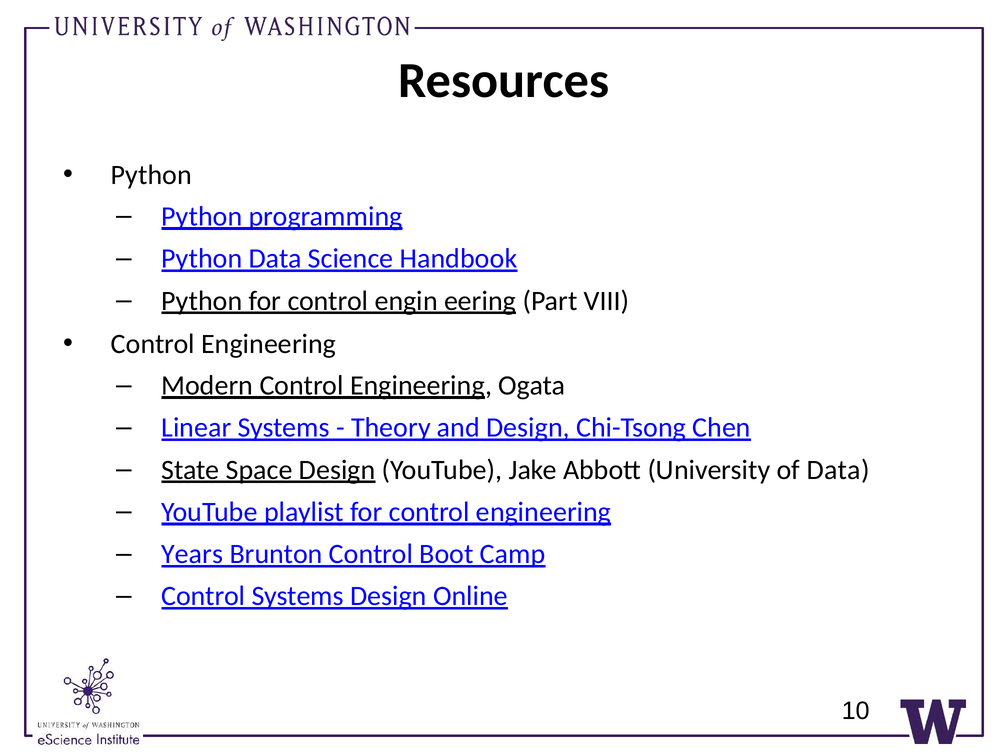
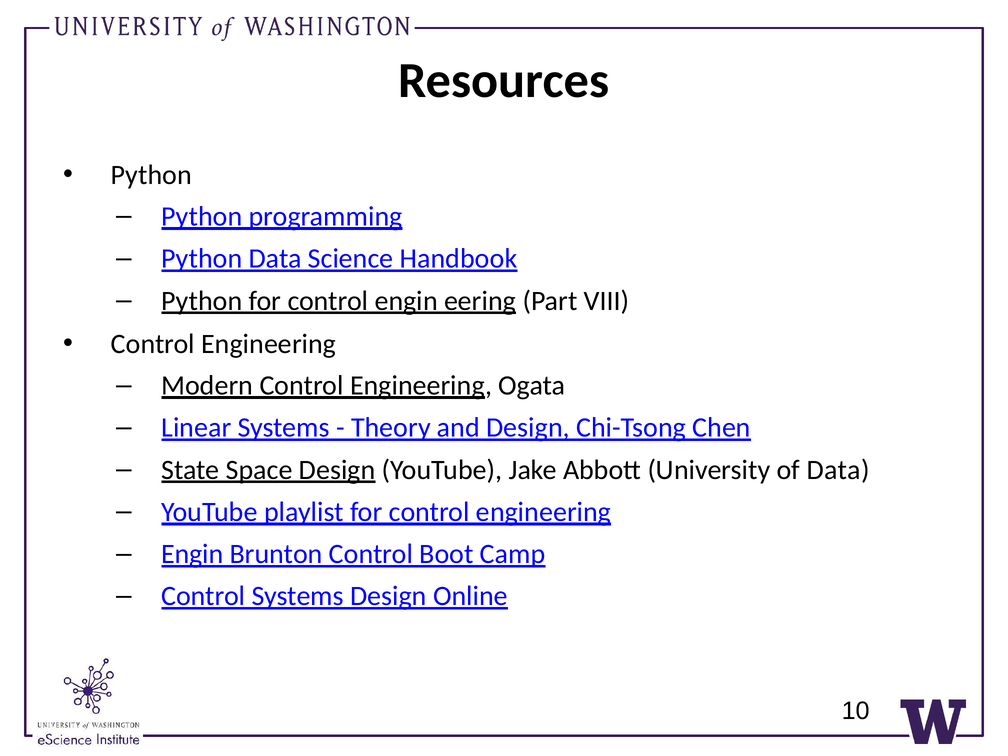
Years: Years -> Engin (192, 554)
